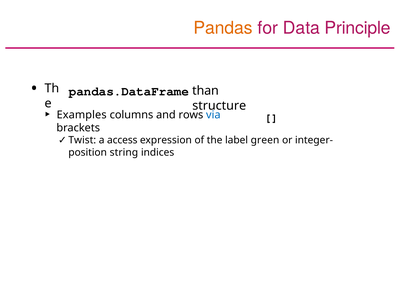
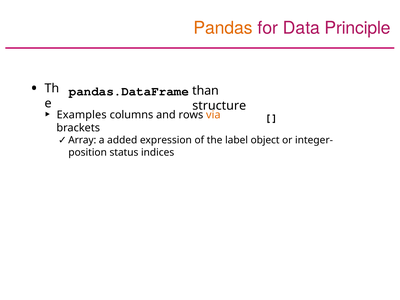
via colour: blue -> orange (213, 115)
Twist: Twist -> Array (82, 140)
access: access -> added (122, 140)
green: green -> object (265, 140)
string: string -> status (124, 153)
